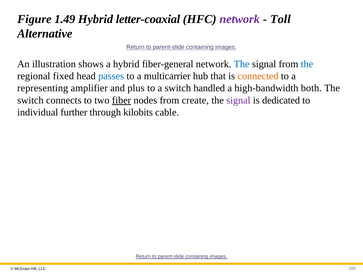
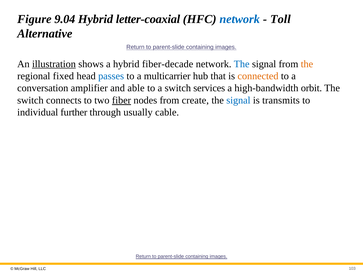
1.49: 1.49 -> 9.04 (65, 19)
network colour: purple -> blue (240, 19)
illustration underline: none -> present (54, 64)
fiber-general: fiber-general -> fiber-decade (168, 64)
the colour: blue -> orange (307, 64)
representing: representing -> conversation (43, 88)
plus: plus -> able (136, 88)
handled: handled -> services (209, 88)
both: both -> orbit (311, 88)
signal colour: purple -> blue (238, 100)
dedicated: dedicated -> transmits (281, 100)
kilobits: kilobits -> usually (138, 112)
